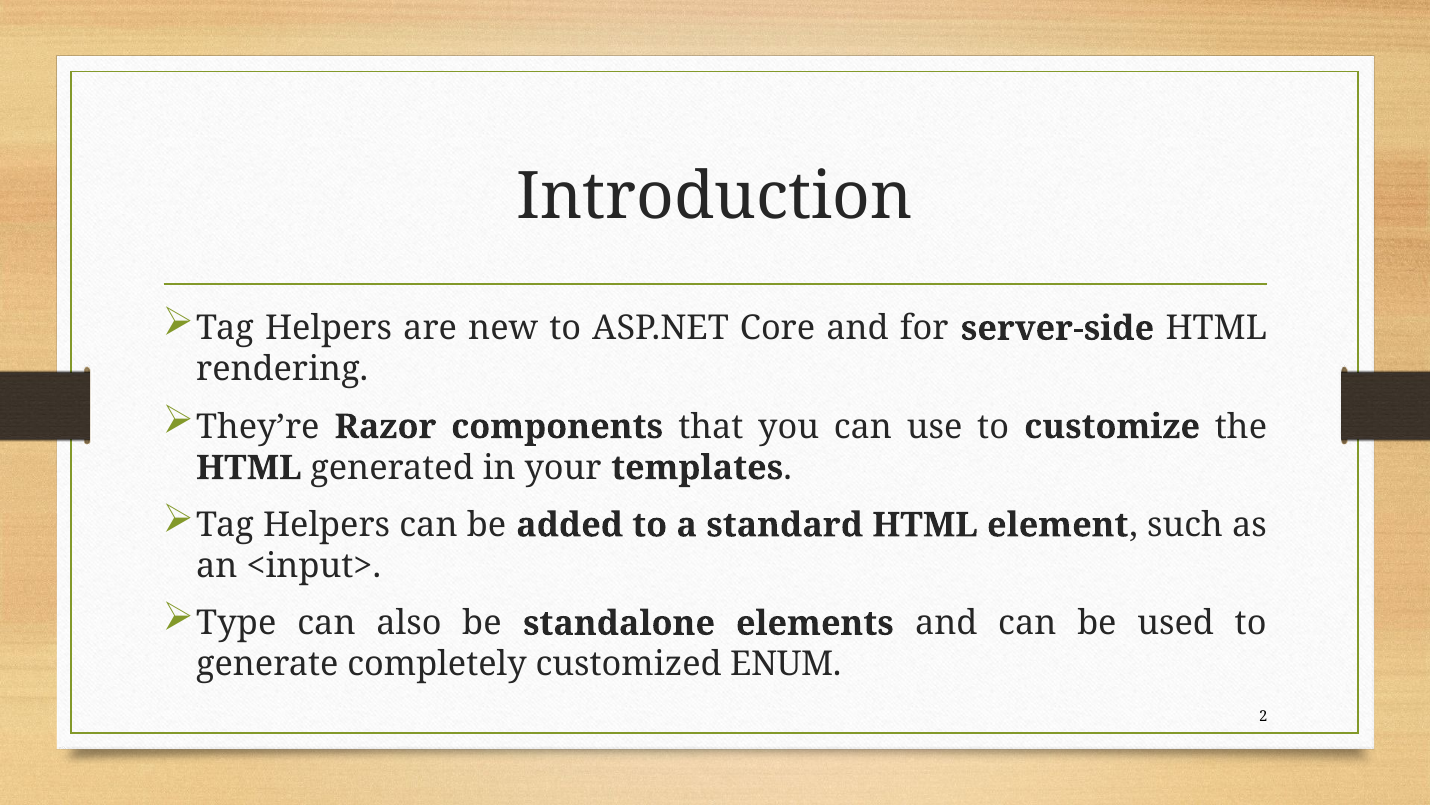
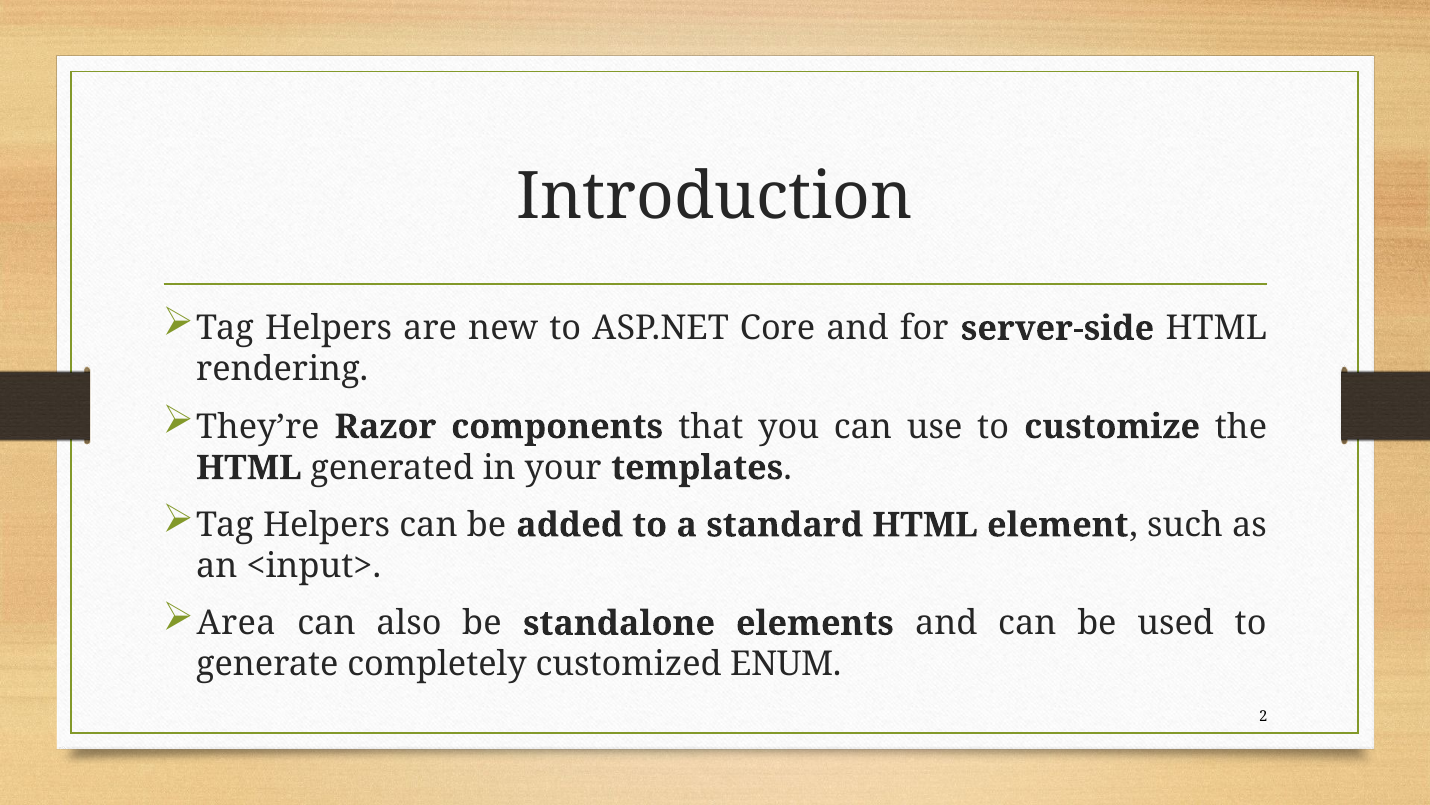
Type: Type -> Area (236, 623)
